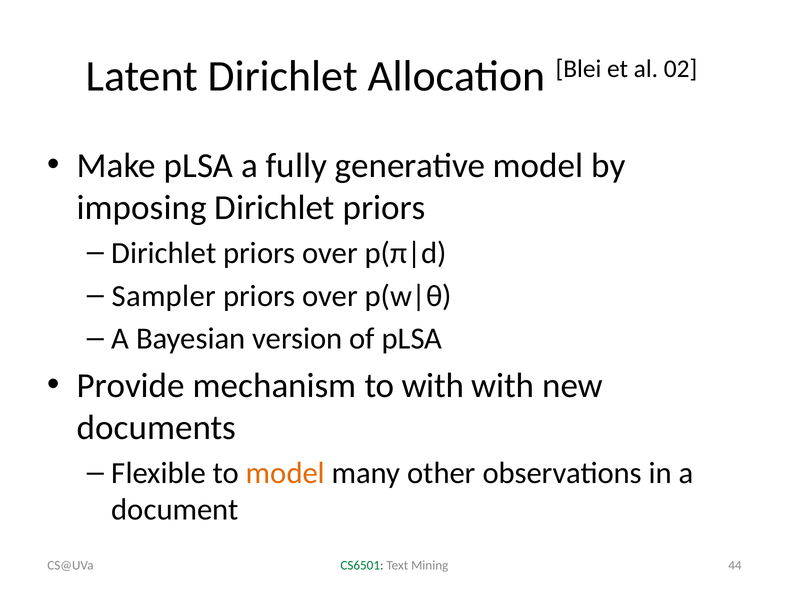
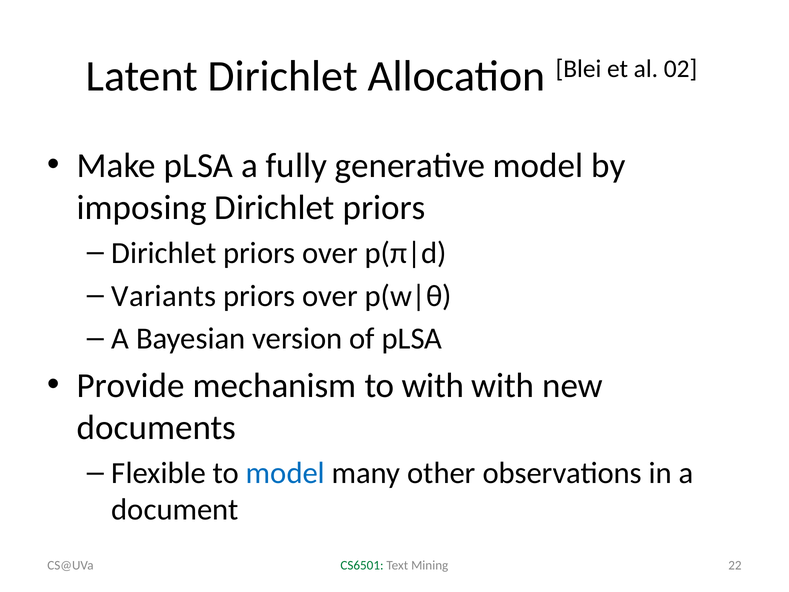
Sampler: Sampler -> Variants (164, 296)
model colour: orange -> blue (285, 473)
44: 44 -> 22 (735, 565)
